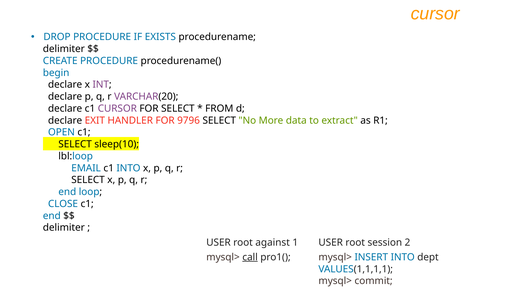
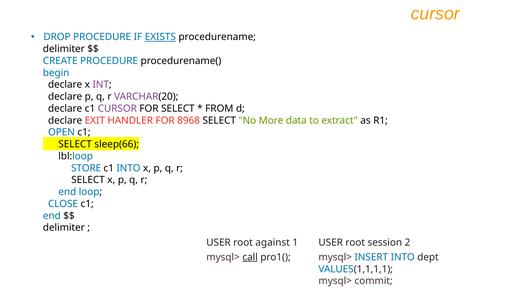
EXISTS underline: none -> present (160, 37)
9796: 9796 -> 8968 (189, 120)
sleep(10: sleep(10 -> sleep(66 (117, 144)
EMAIL: EMAIL -> STORE (86, 168)
